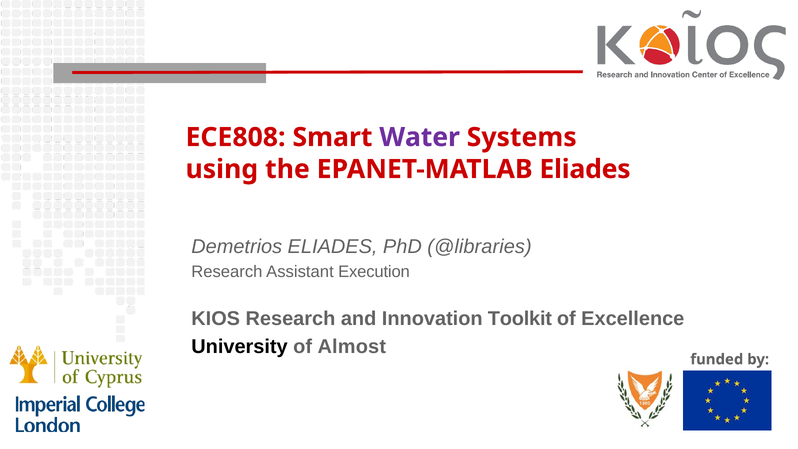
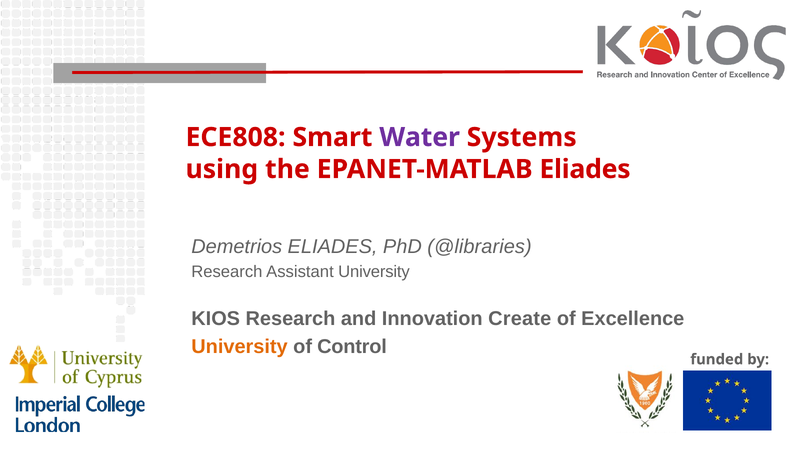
Assistant Execution: Execution -> University (374, 272)
Toolkit: Toolkit -> Create (520, 319)
University colour: black -> orange (240, 347)
Almost: Almost -> Control (352, 347)
